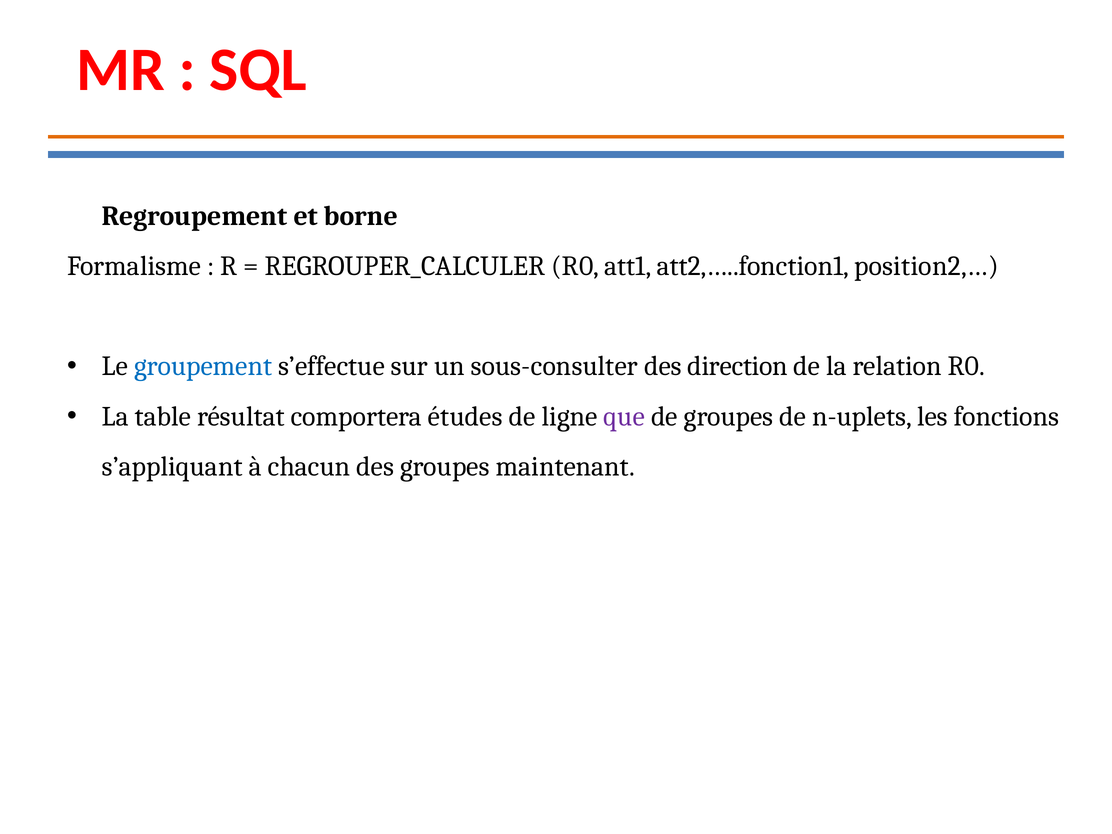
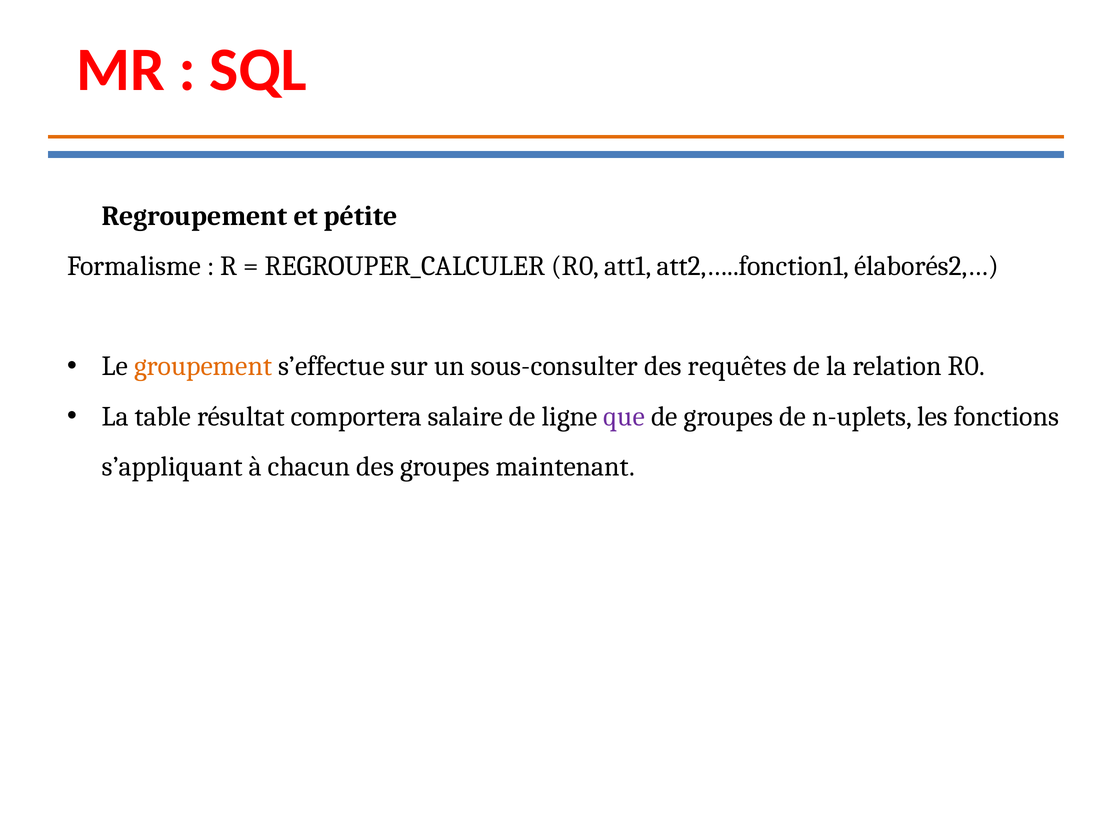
borne: borne -> pétite (361, 216)
position2,…: position2,… -> élaborés2,… (927, 266)
groupement colour: blue -> orange (203, 366)
direction: direction -> requêtes (737, 366)
études: études -> salaire (465, 416)
